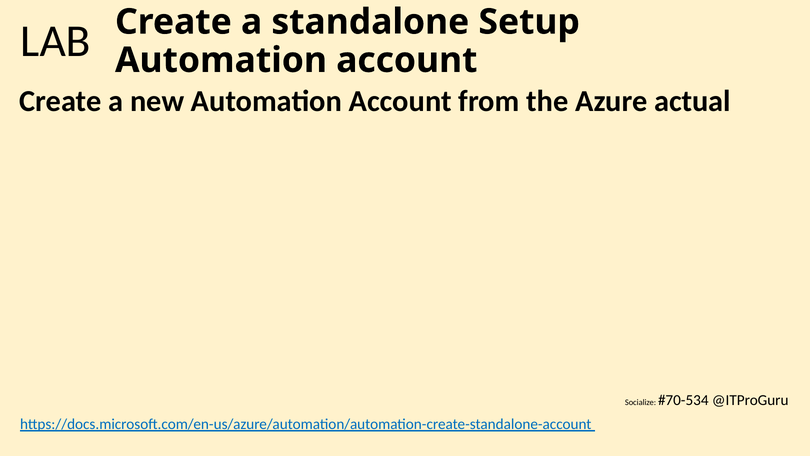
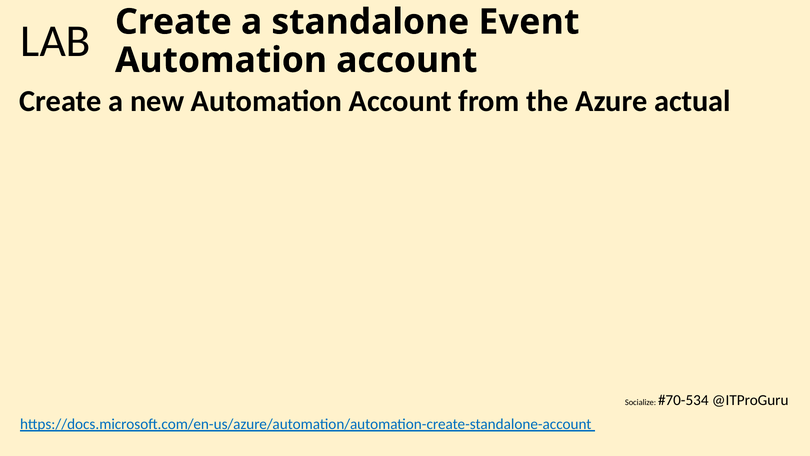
Setup: Setup -> Event (529, 22)
